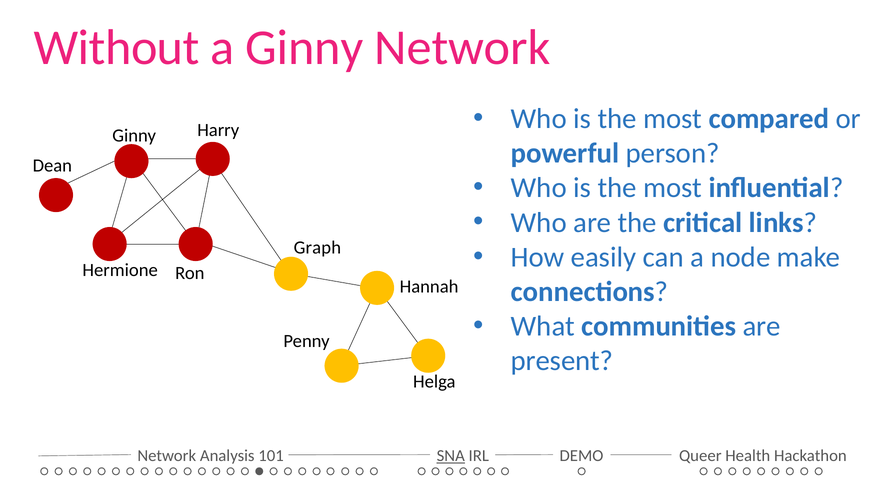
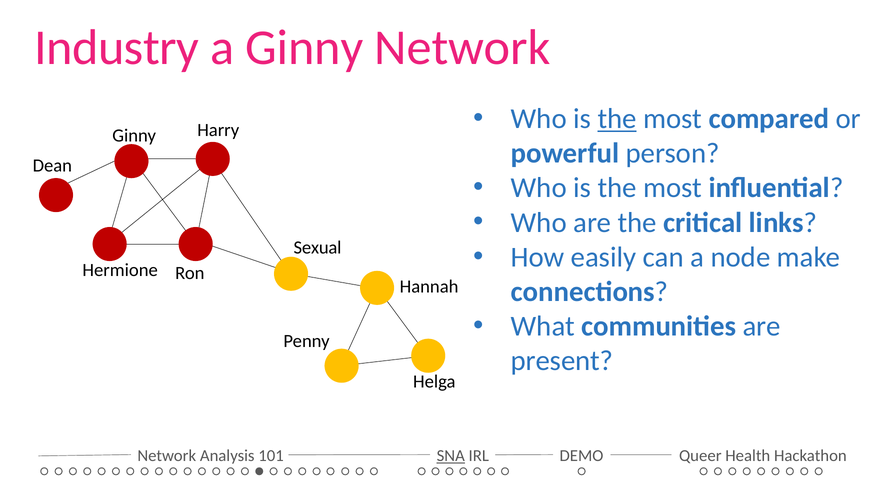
Without: Without -> Industry (117, 48)
the underline: none -> present (617, 119)
Graph: Graph -> Sexual (318, 248)
